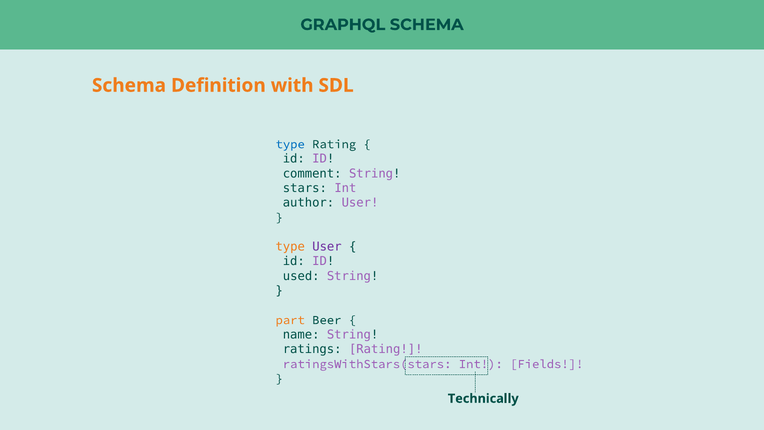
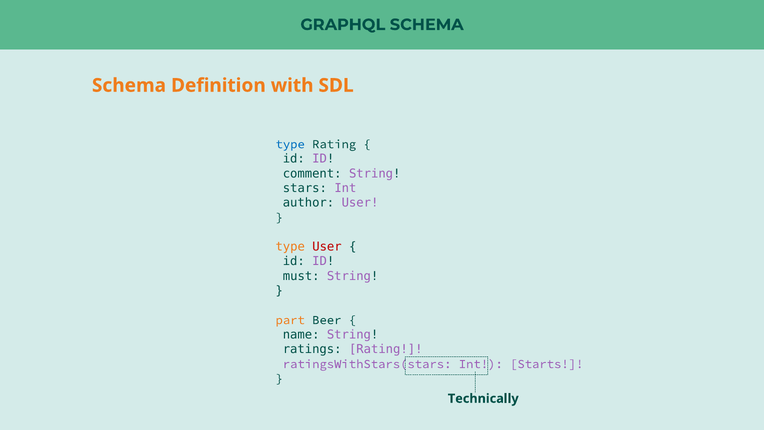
User colour: purple -> red (327, 247)
used: used -> must (301, 276)
Fields: Fields -> Starts (547, 364)
